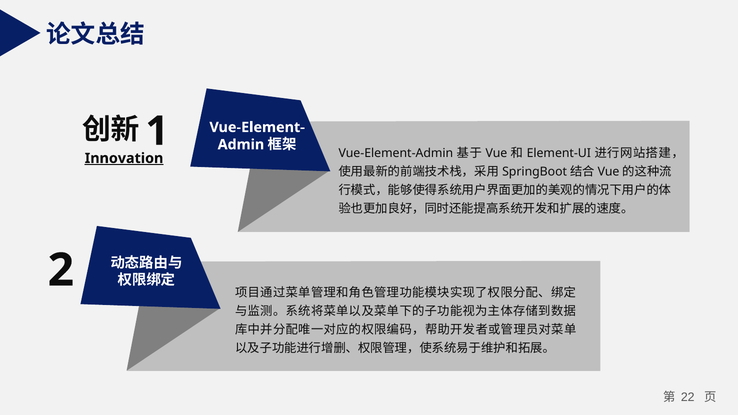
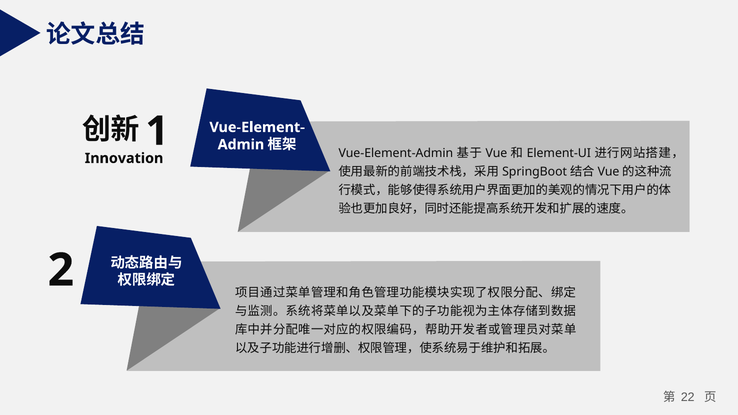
Innovation underline: present -> none (124, 158)
